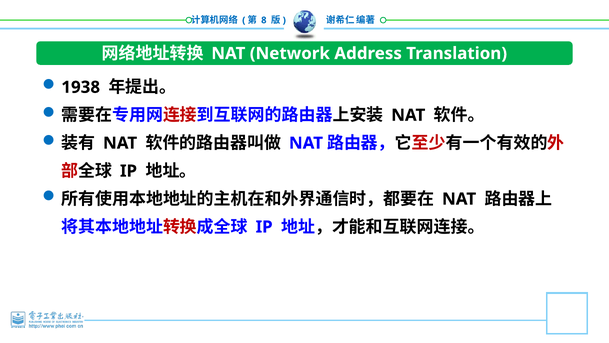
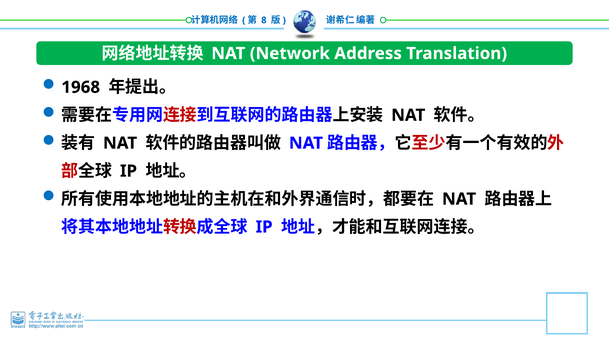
1938: 1938 -> 1968 (81, 87)
